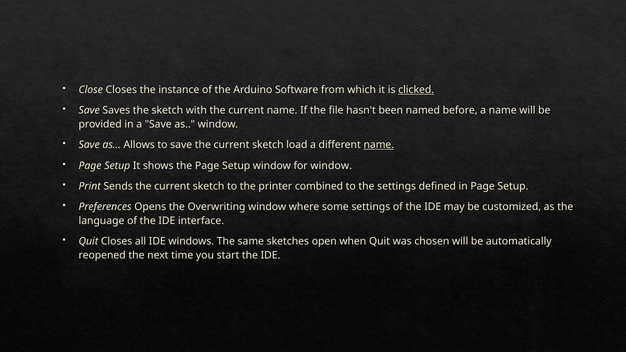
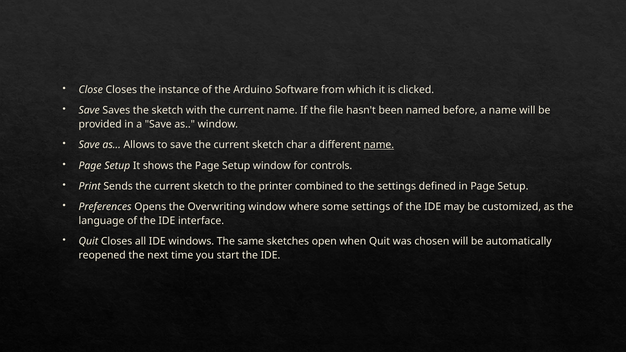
clicked underline: present -> none (416, 90)
load: load -> char (297, 145)
for window: window -> controls (331, 166)
